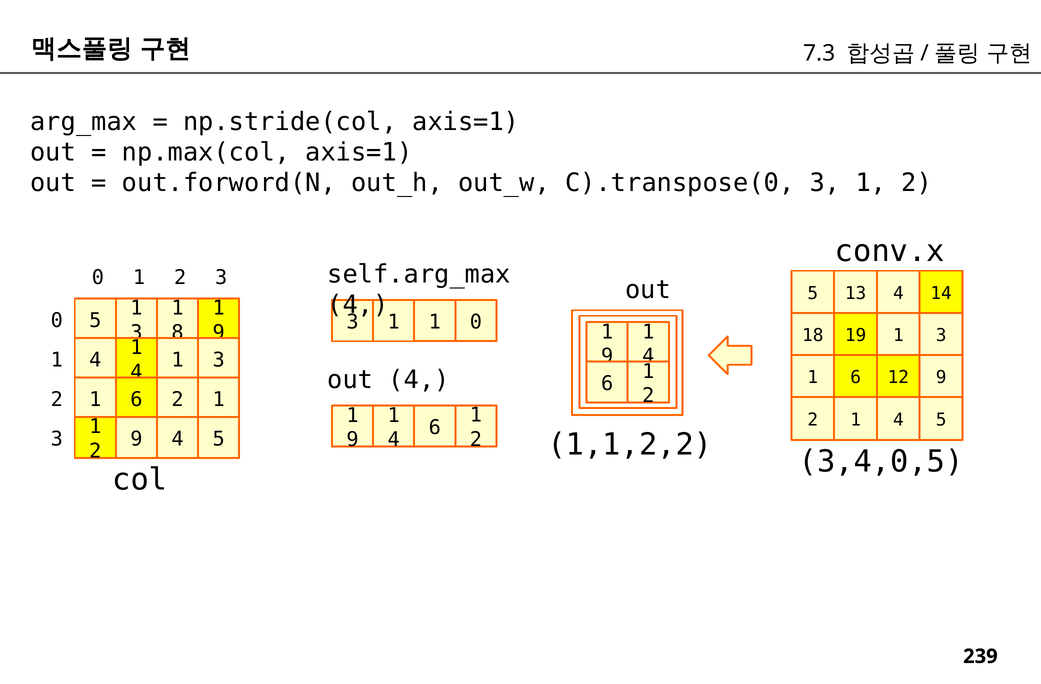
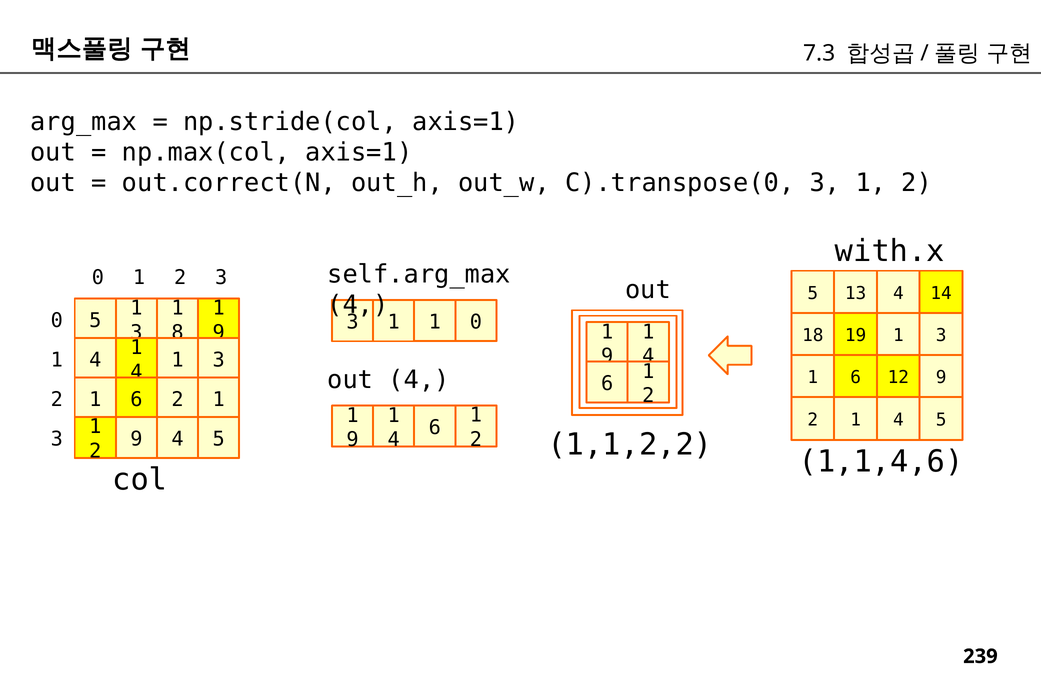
out.forword(N: out.forword(N -> out.correct(N (229, 183)
conv.x: conv.x -> with.x (890, 251)
3,4,0,5: 3,4,0,5 -> 1,1,4,6 (881, 461)
